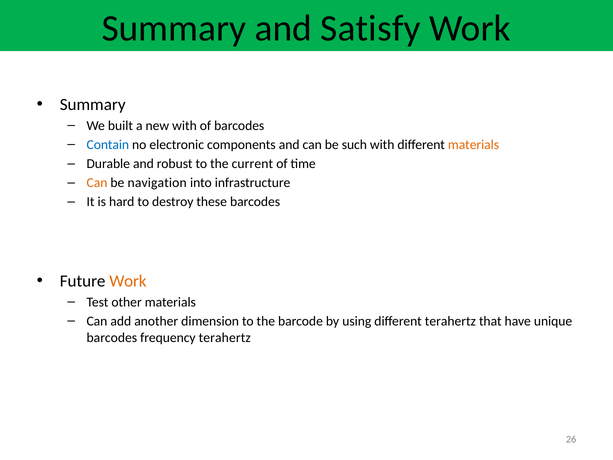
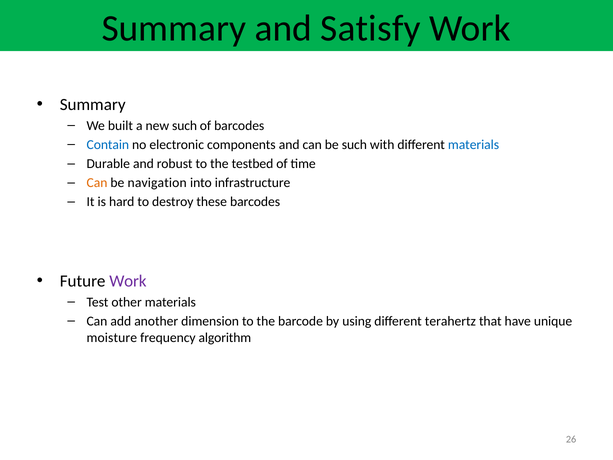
new with: with -> such (185, 126)
materials colour: orange -> blue (474, 145)
current: current -> testbed (252, 164)
Work colour: orange -> purple (128, 281)
barcodes: barcodes -> moisture (112, 337)
frequency terahertz: terahertz -> algorithm (225, 337)
